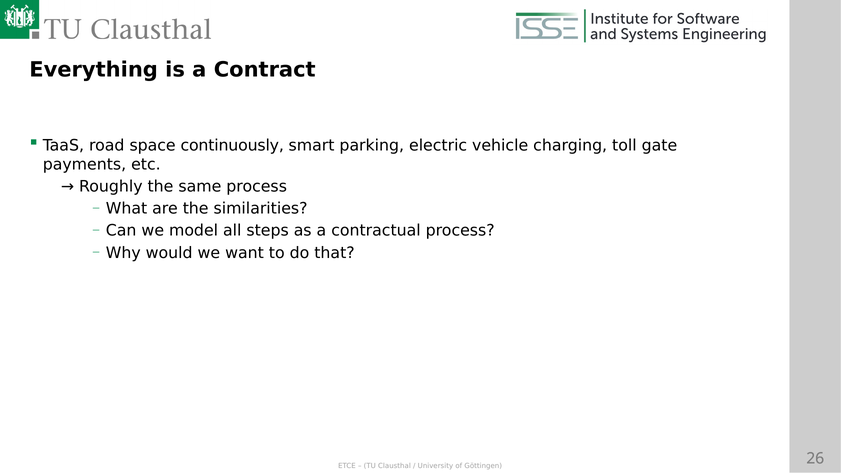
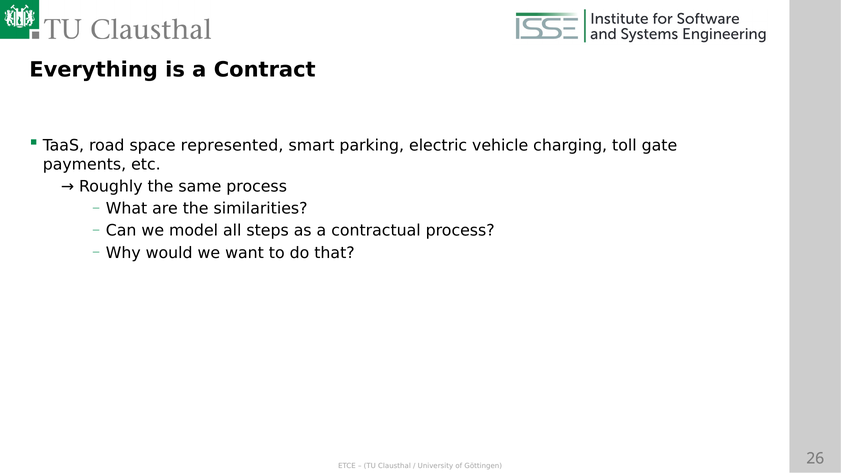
space continuously: continuously -> represented (232, 146)
